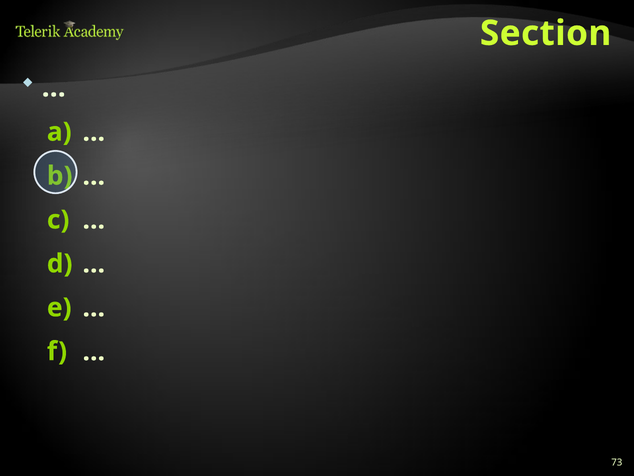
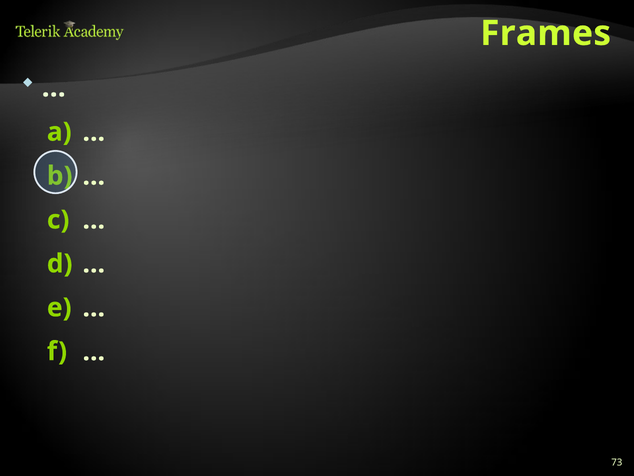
Section: Section -> Frames (546, 33)
